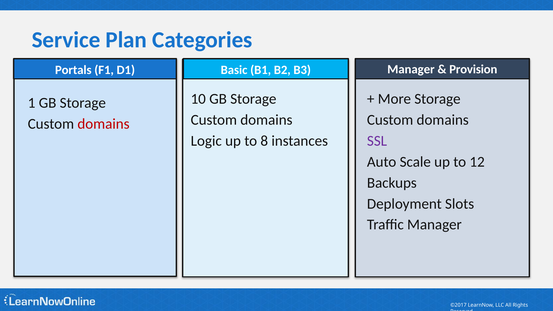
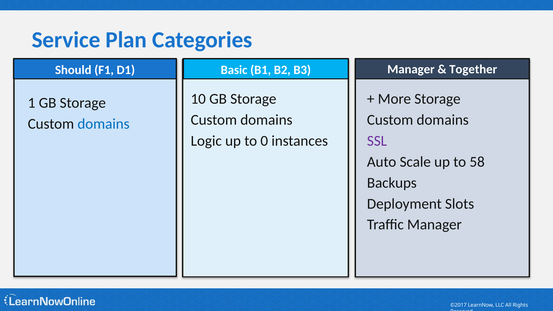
Provision: Provision -> Together (473, 69)
Portals: Portals -> Should (73, 70)
domains colour: red -> blue (104, 124)
8: 8 -> 0 (264, 141)
12: 12 -> 58 (477, 162)
